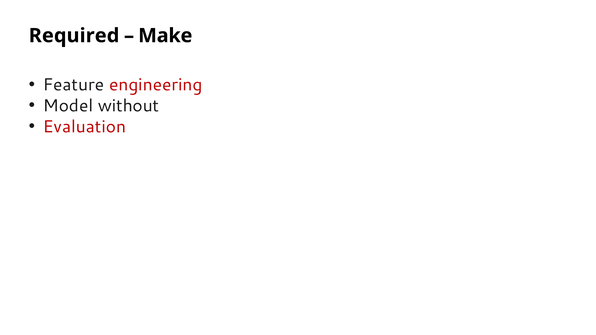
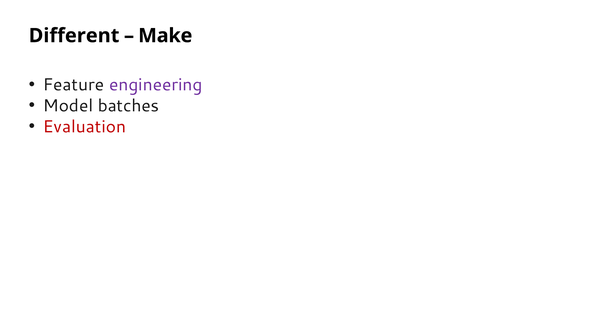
Required: Required -> Different (74, 36)
engineering colour: red -> purple (156, 85)
without: without -> batches (129, 106)
